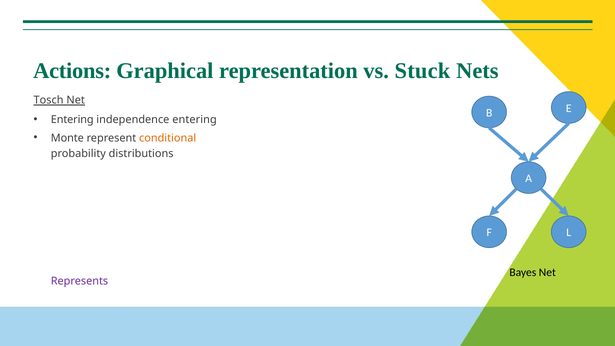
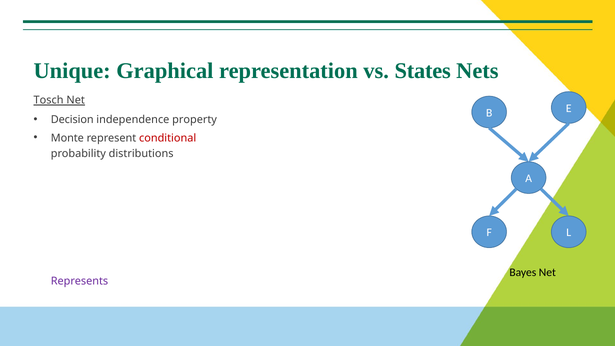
Actions: Actions -> Unique (72, 71)
vs Stuck: Stuck -> States (423, 71)
Entering: Entering -> Decision (72, 120)
independence entering: entering -> property (195, 120)
conditional colour: orange -> red (168, 138)
